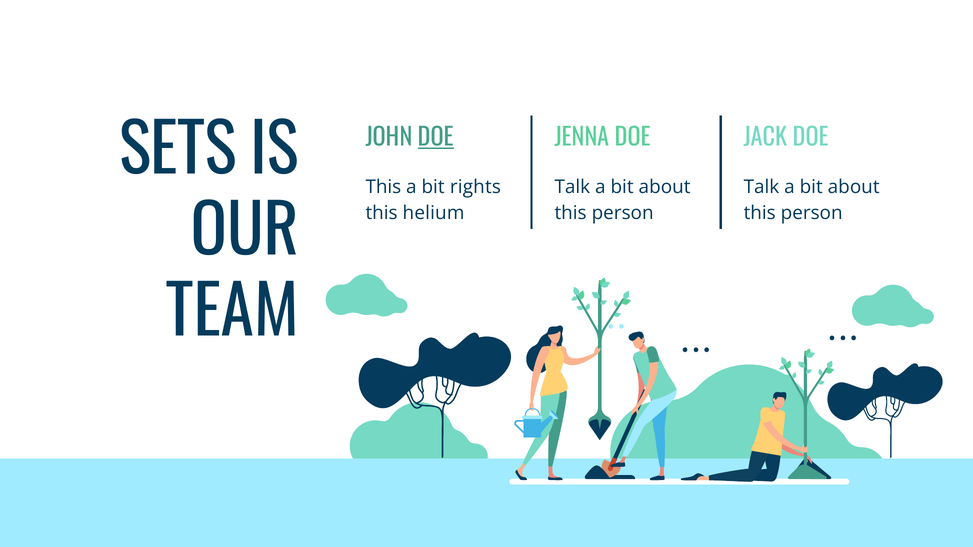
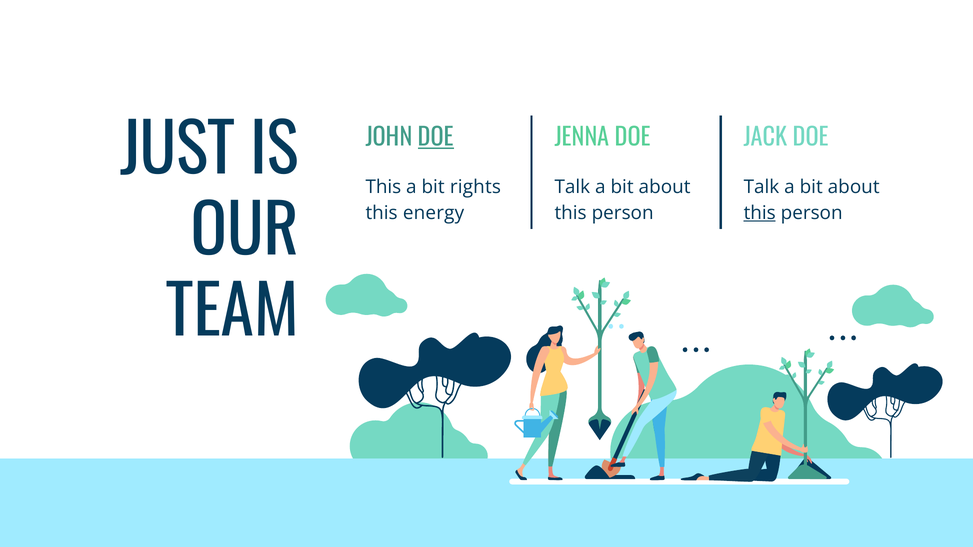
SETS: SETS -> JUST (178, 151)
helium: helium -> energy (433, 213)
this underline: none -> present (760, 213)
